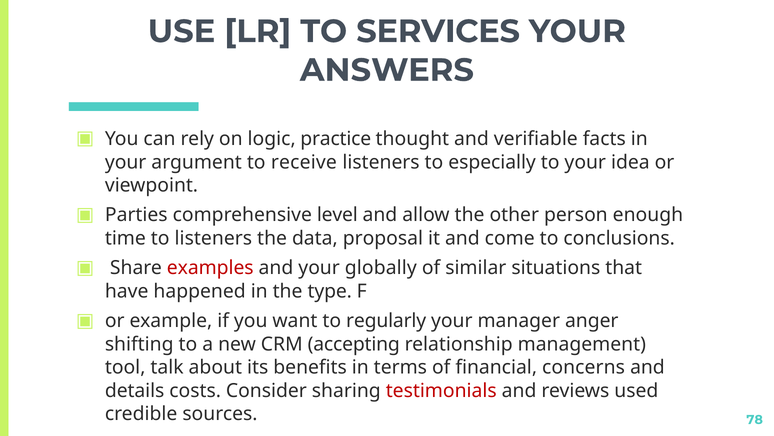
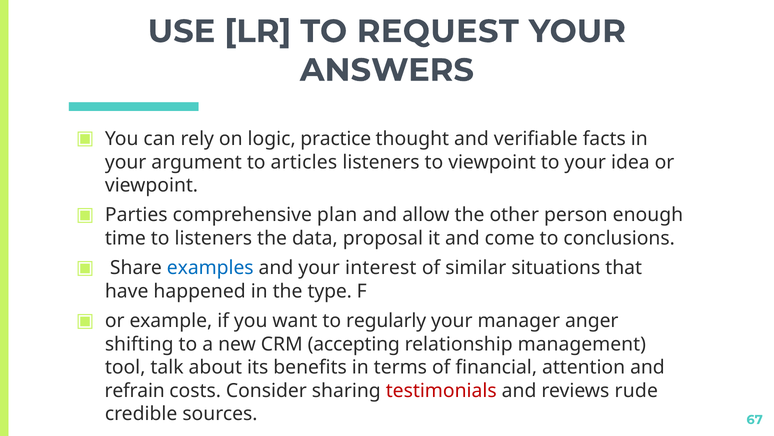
SERVICES: SERVICES -> REQUEST (438, 31)
receive: receive -> articles (304, 162)
to especially: especially -> viewpoint (492, 162)
level: level -> plan (337, 215)
examples colour: red -> blue (210, 268)
globally: globally -> interest (381, 268)
concerns: concerns -> attention (584, 367)
details: details -> refrain (135, 390)
used: used -> rude (636, 390)
78: 78 -> 67 (755, 419)
